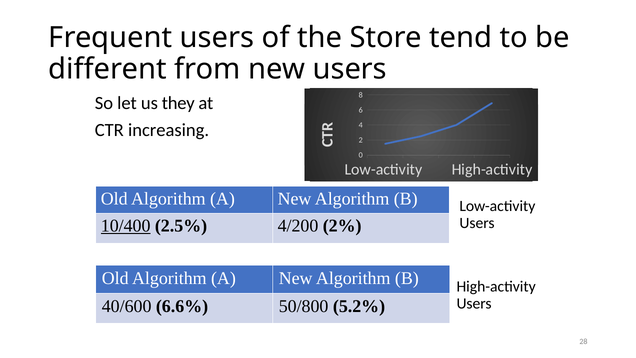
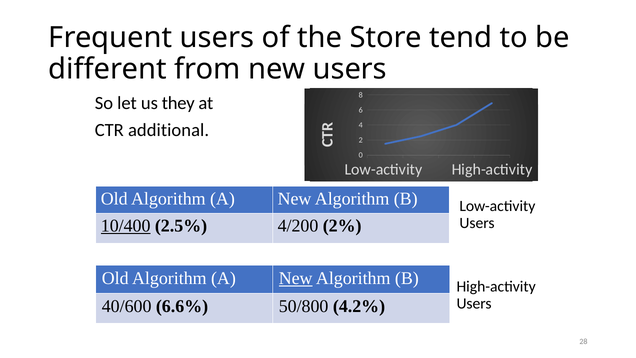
increasing: increasing -> additional (169, 130)
New underline: none -> present (296, 278)
5.2%: 5.2% -> 4.2% (359, 306)
